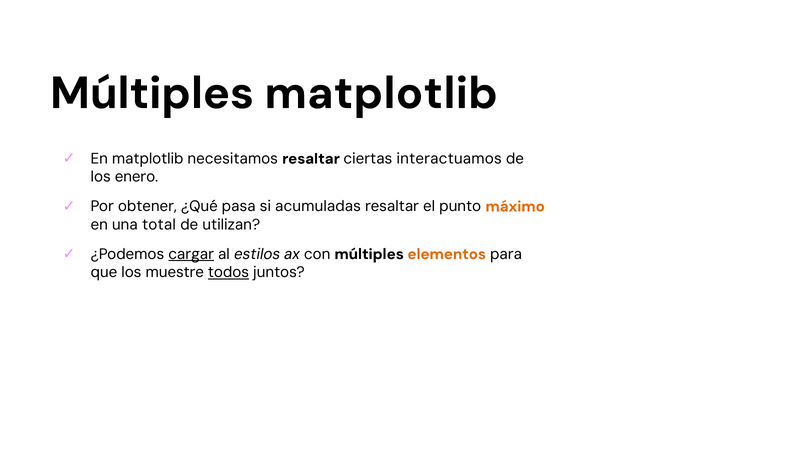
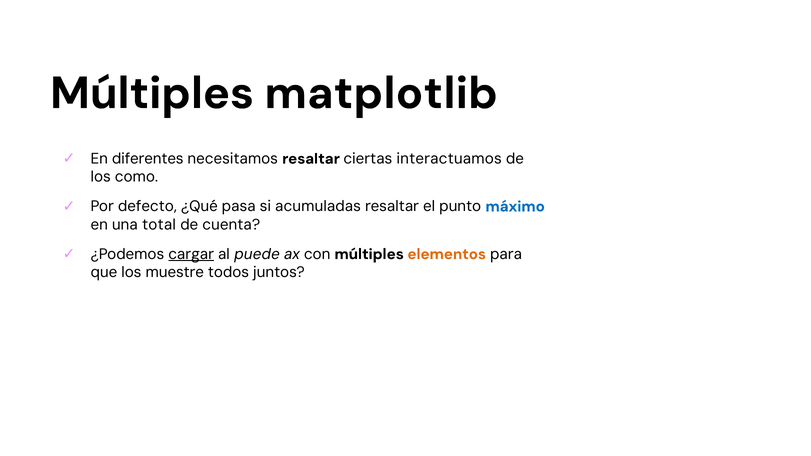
En matplotlib: matplotlib -> diferentes (148, 159)
enero: enero -> como (136, 177)
obtener: obtener -> defecto (147, 206)
máximo colour: orange -> blue (515, 206)
utilizan: utilizan -> cuenta (231, 225)
estilos: estilos -> puede (257, 254)
todos underline: present -> none (228, 272)
